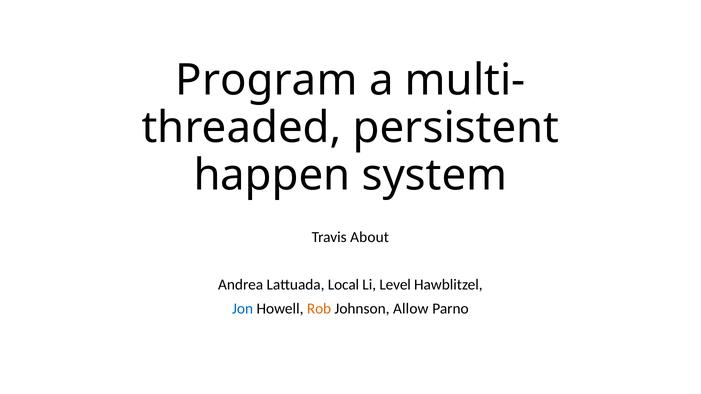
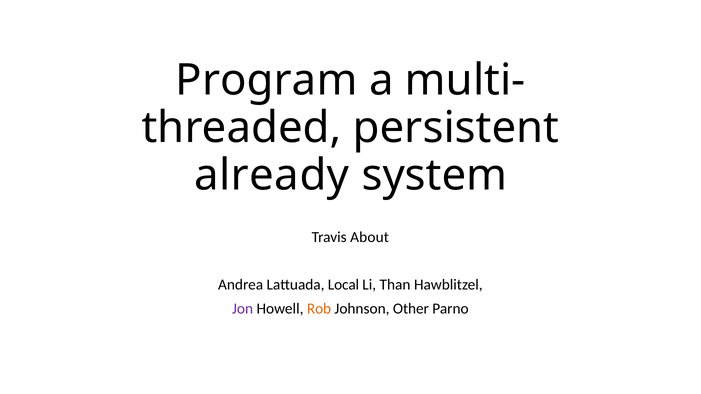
happen: happen -> already (272, 175)
Level: Level -> Than (395, 285)
Jon colour: blue -> purple (243, 309)
Allow: Allow -> Other (411, 309)
